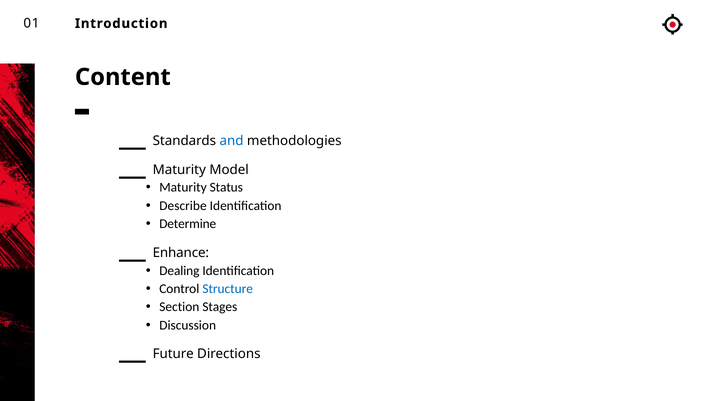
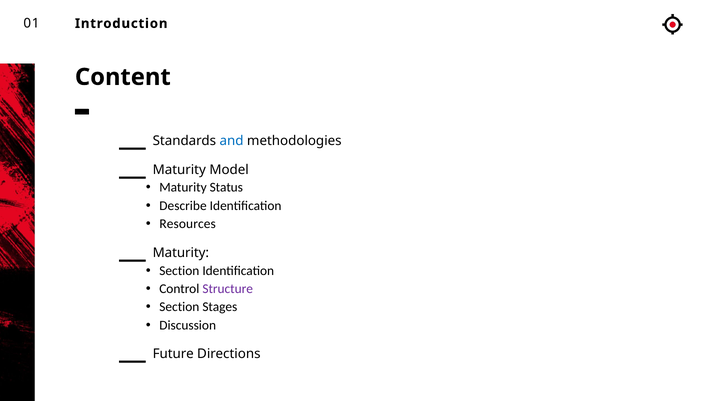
Determine: Determine -> Resources (188, 224)
Enhance: Enhance -> Maturity (181, 253)
Dealing: Dealing -> Section (179, 271)
Structure colour: blue -> purple (228, 289)
